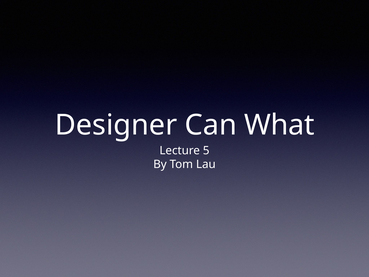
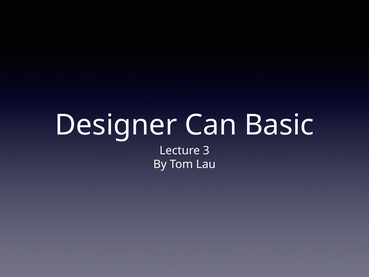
What: What -> Basic (279, 125)
5: 5 -> 3 (206, 150)
